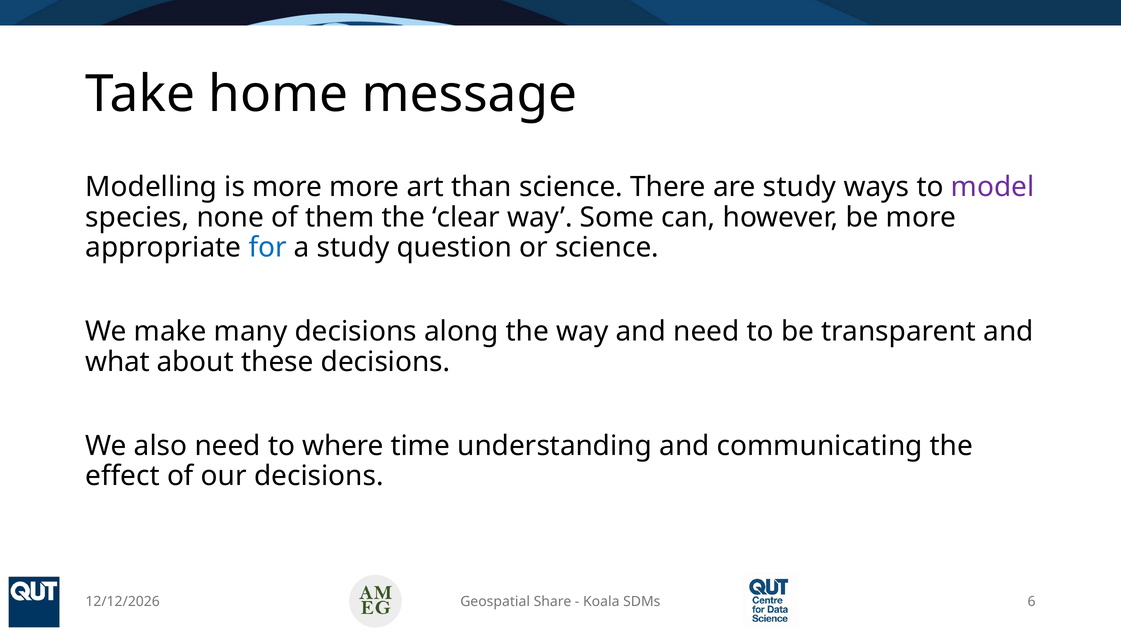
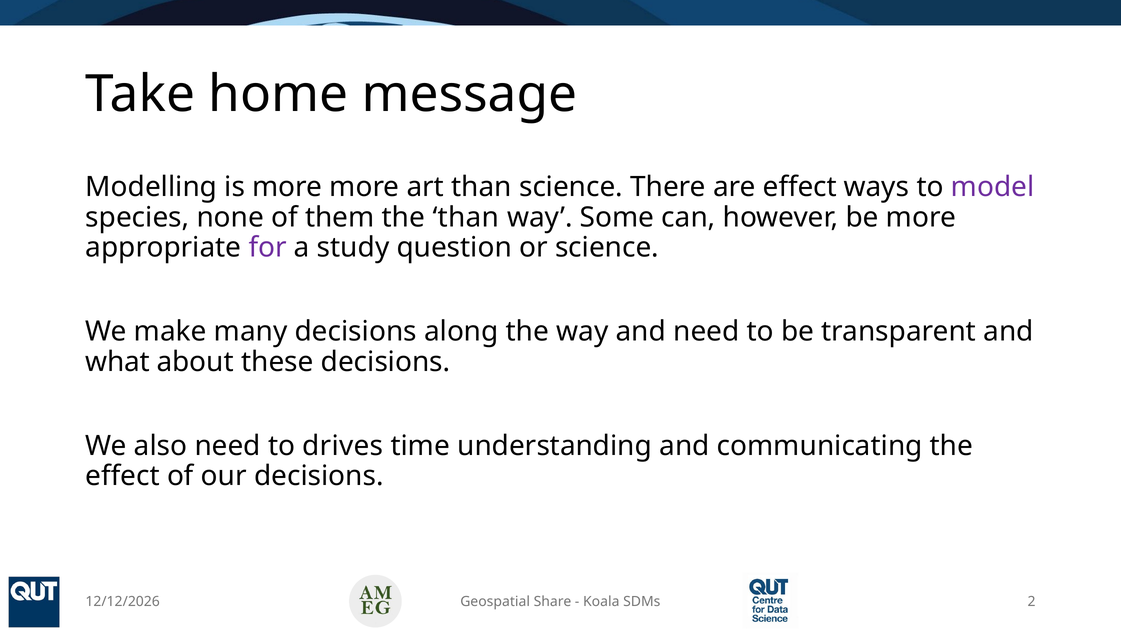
are study: study -> effect (800, 187)
the clear: clear -> than (466, 217)
for colour: blue -> purple (268, 248)
where: where -> drives (343, 446)
6: 6 -> 2 (1032, 601)
